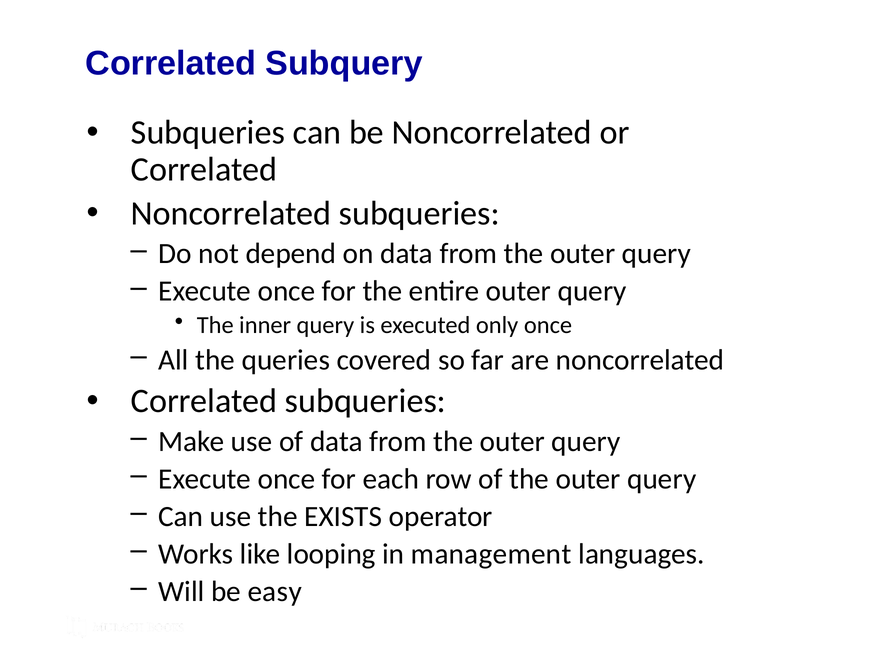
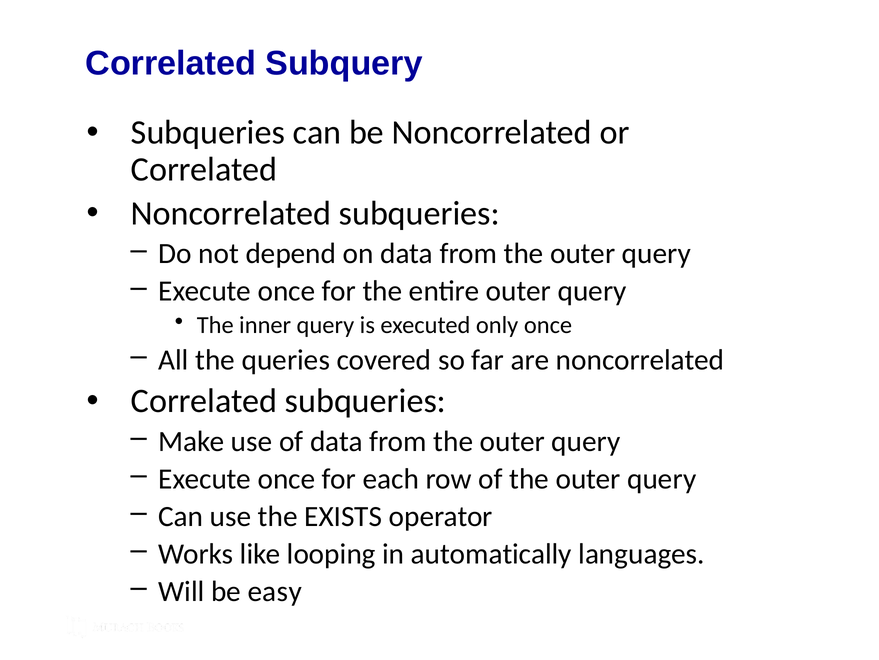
management: management -> automatically (491, 553)
